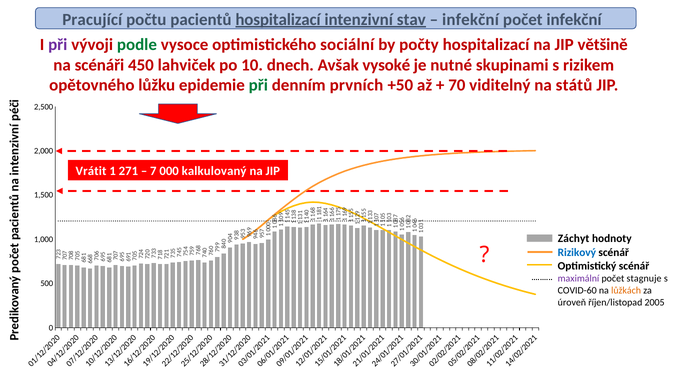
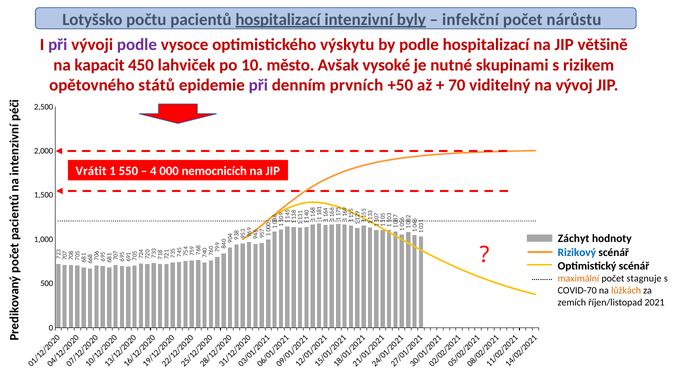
Pracující: Pracující -> Lotyšsko (92, 19)
stav: stav -> byly (411, 19)
počet infekční: infekční -> nárůstu (574, 19)
podle colour: green -> purple (137, 45)
sociální: sociální -> výskytu (347, 45)
by počty: počty -> podle (419, 45)
scénáři: scénáři -> kapacit (100, 65)
dnech: dnech -> město (290, 65)
lůžku: lůžku -> států (157, 85)
při colour: green -> purple (258, 85)
států: států -> vývoj (574, 85)
271: 271 -> 550 (128, 171)
7: 7 -> 4 (153, 171)
kalkulovaný: kalkulovaný -> nemocnicích (214, 171)
maximální colour: purple -> orange (578, 278)
COVID-60: COVID-60 -> COVID-70 (577, 290)
úroveň: úroveň -> zemích (572, 302)
2005: 2005 -> 2021 (655, 302)
